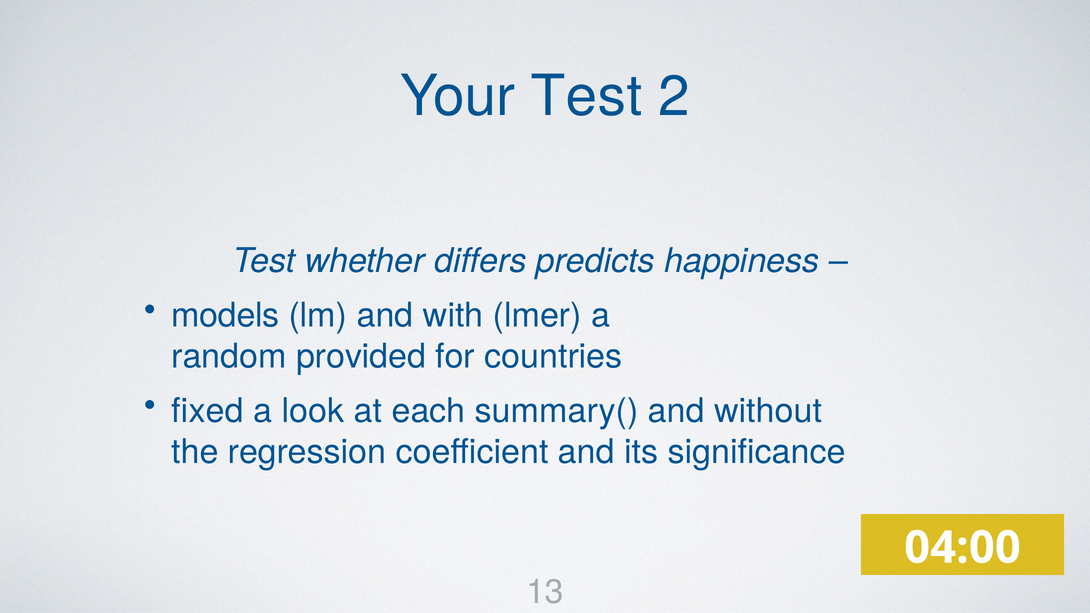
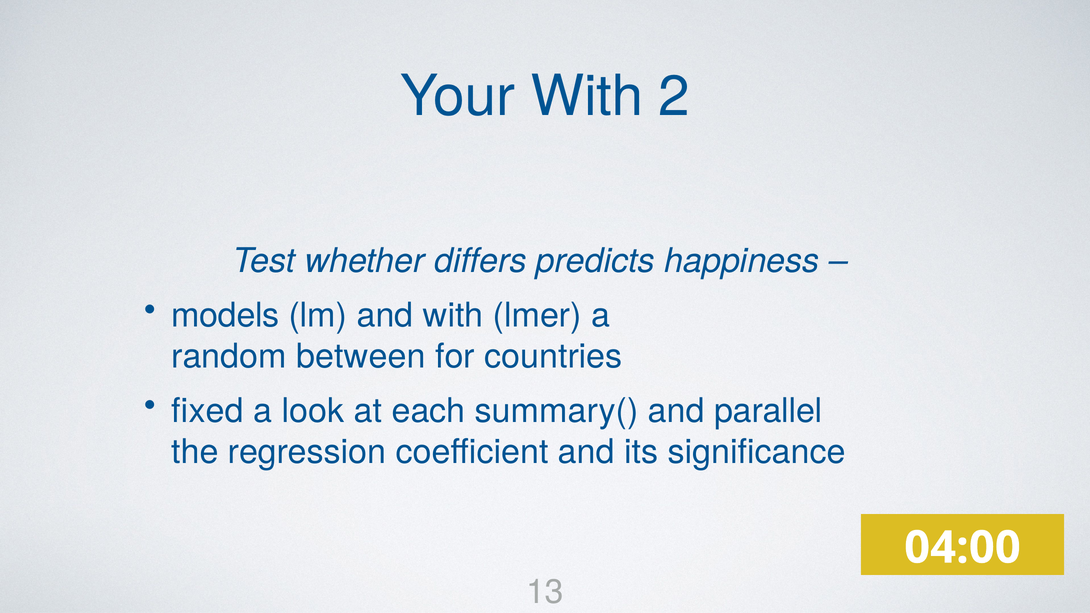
Your Test: Test -> With (587, 97)
provided: provided -> between (361, 357)
without: without -> parallel (768, 411)
